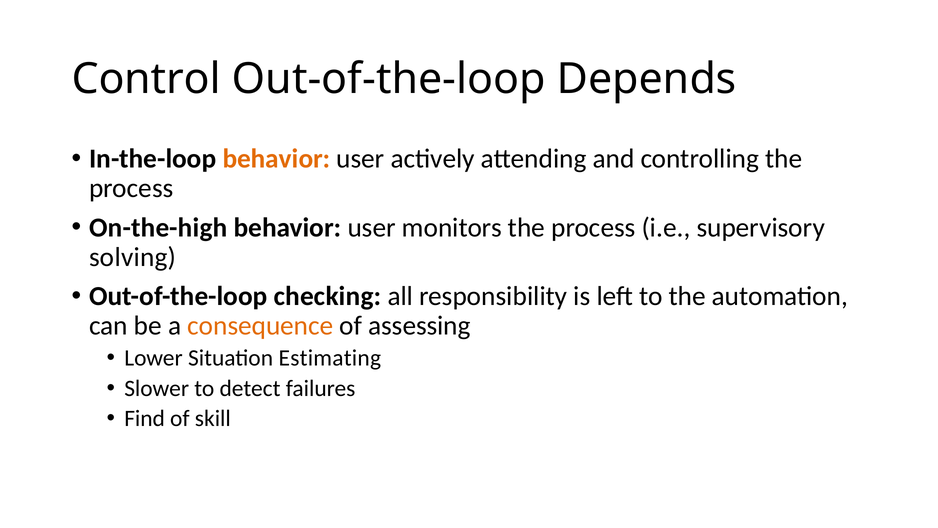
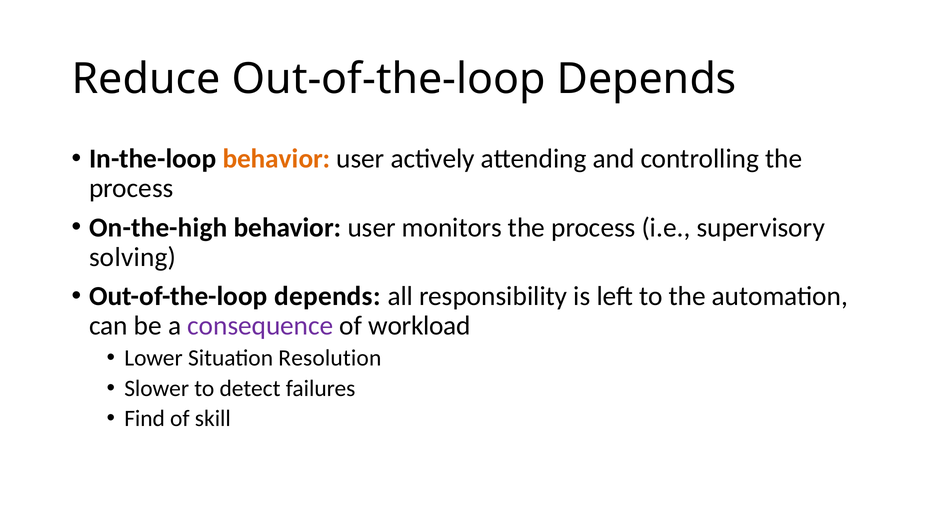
Control: Control -> Reduce (146, 79)
checking: checking -> depends (327, 296)
consequence colour: orange -> purple (260, 326)
assessing: assessing -> workload (420, 326)
Estimating: Estimating -> Resolution (330, 358)
